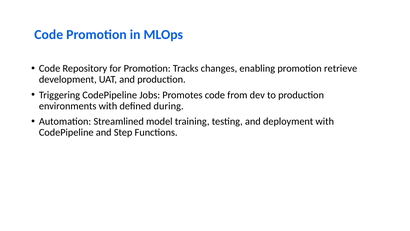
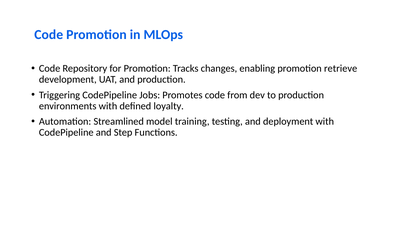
during: during -> loyalty (169, 106)
